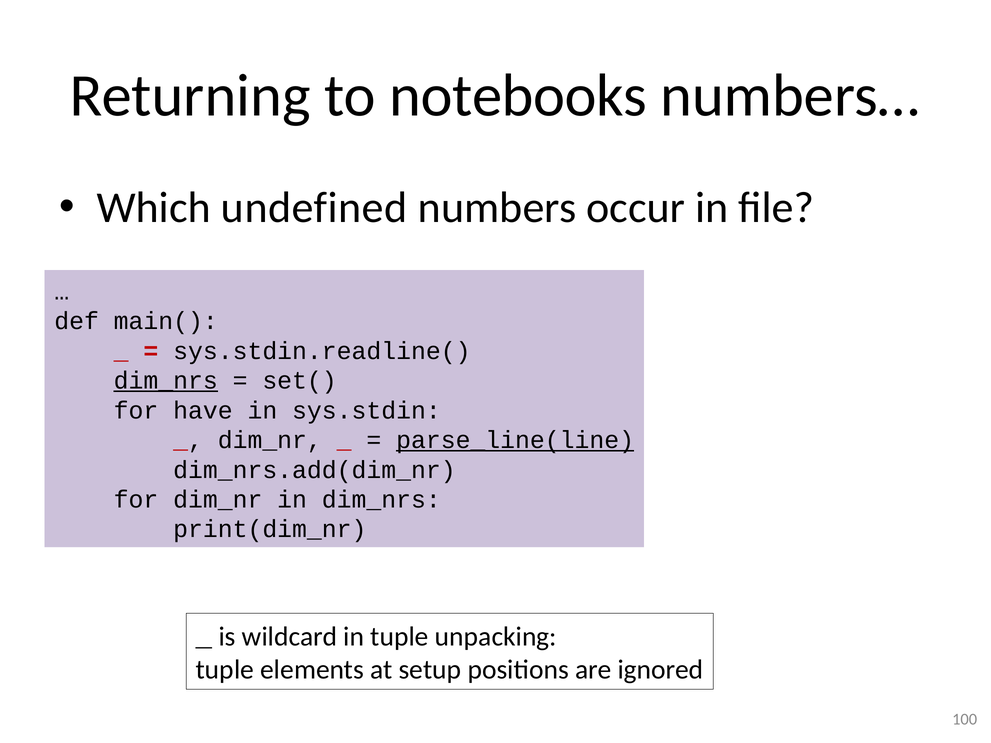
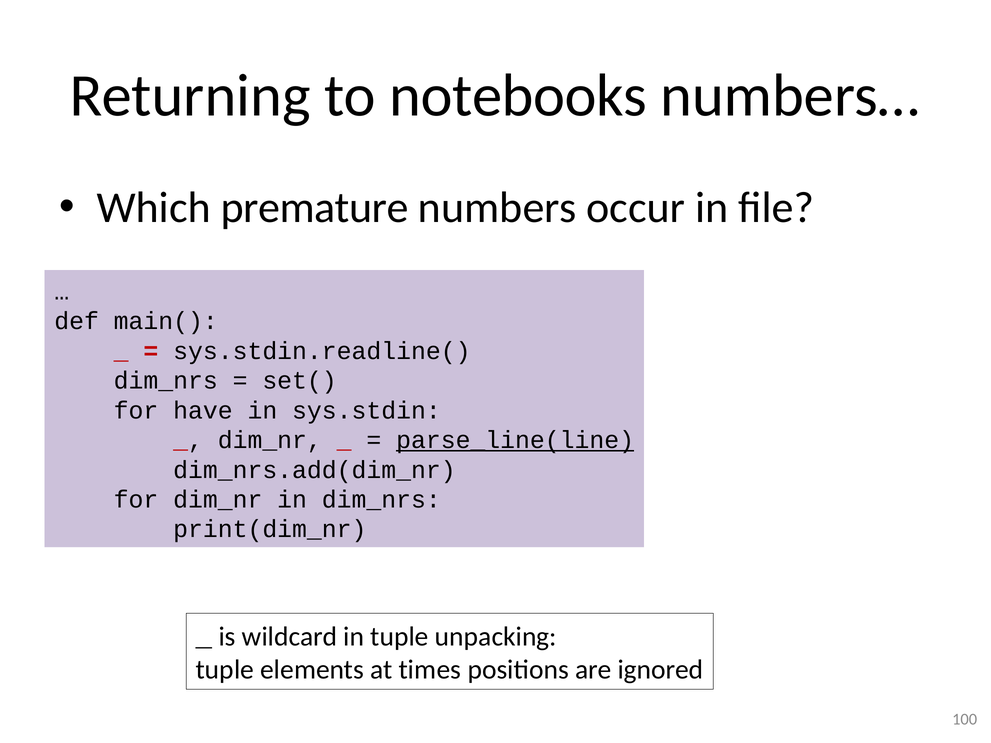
undefined: undefined -> premature (315, 208)
dim_nrs underline: present -> none (166, 381)
setup: setup -> times (430, 670)
